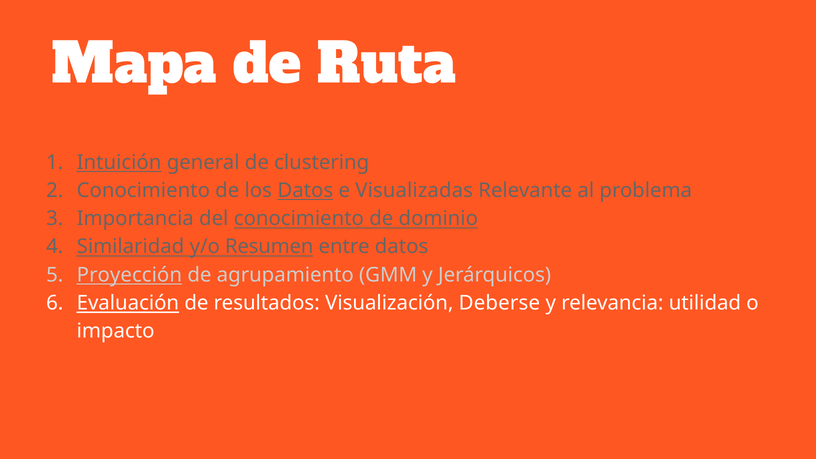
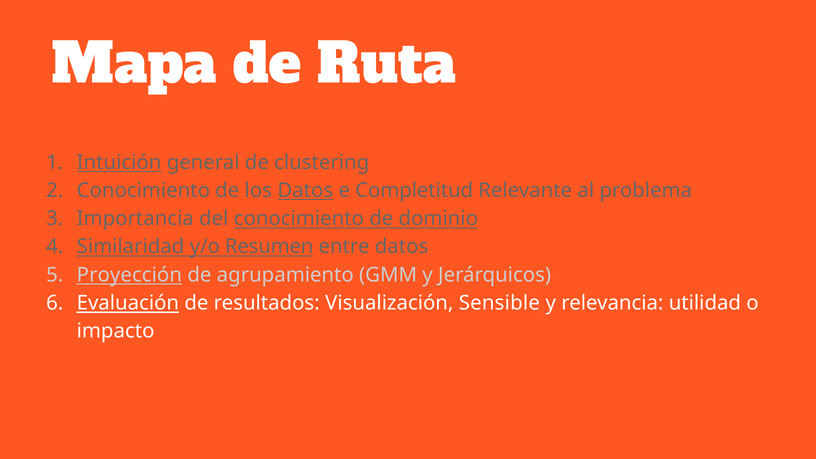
Visualizadas: Visualizadas -> Completitud (414, 190)
Deberse: Deberse -> Sensible (499, 303)
